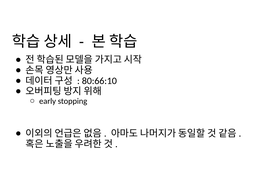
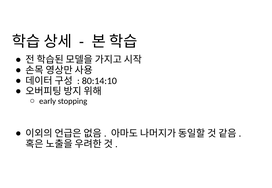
80:66:10: 80:66:10 -> 80:14:10 (99, 81)
